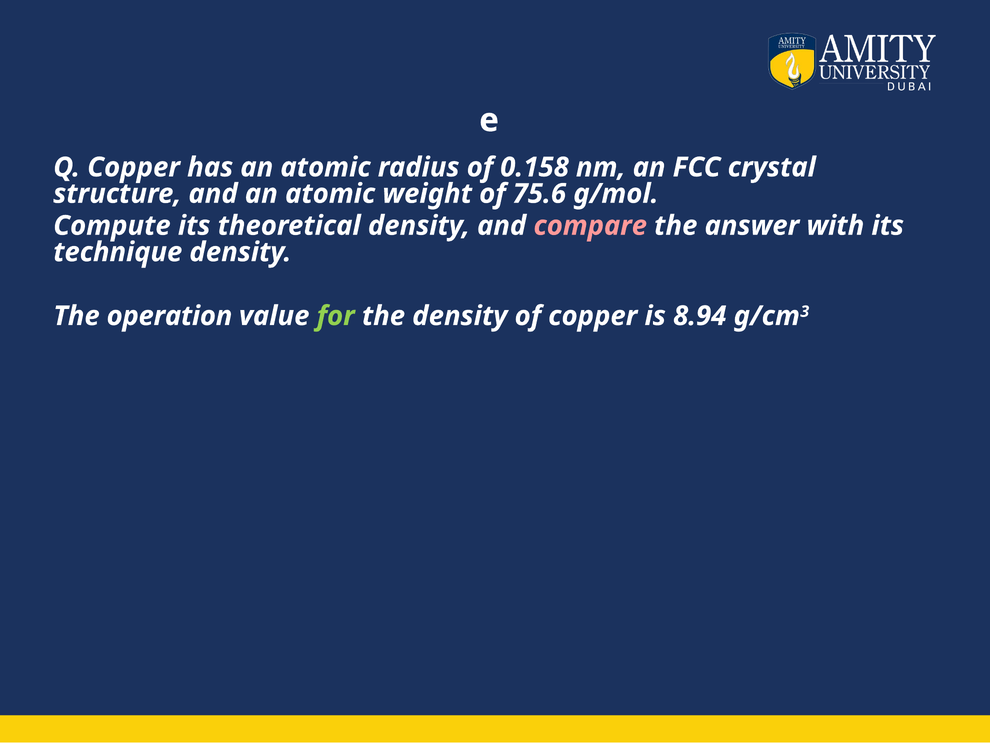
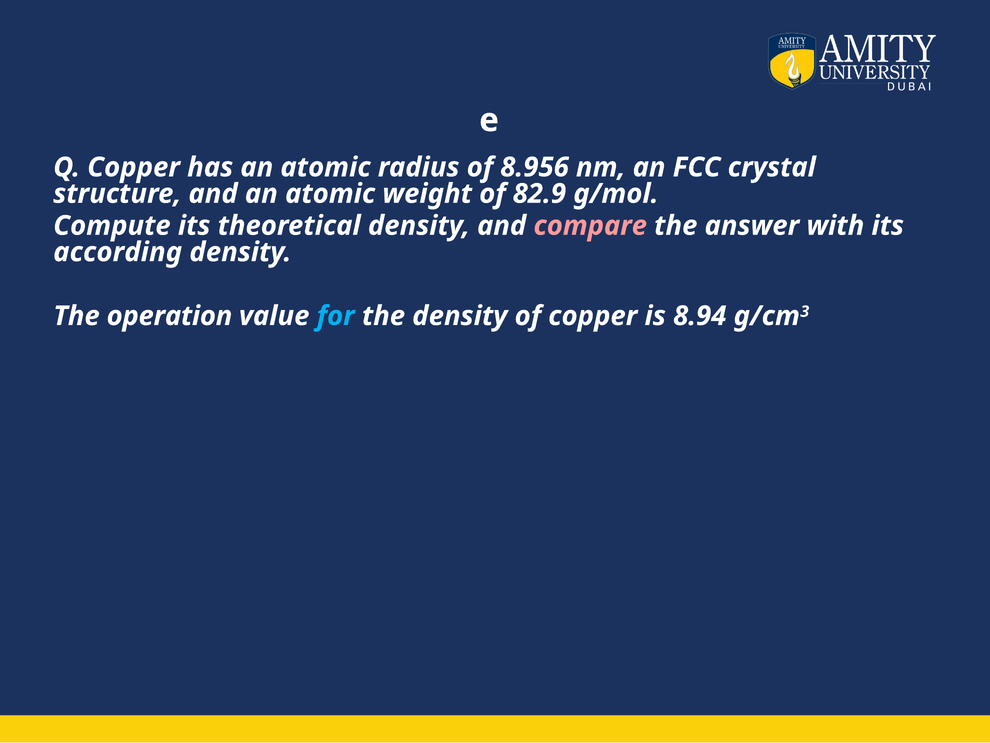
0.158: 0.158 -> 8.956 (535, 167)
75.6: 75.6 -> 82.9 (539, 194)
technique: technique -> according (118, 252)
for colour: light green -> light blue (336, 316)
